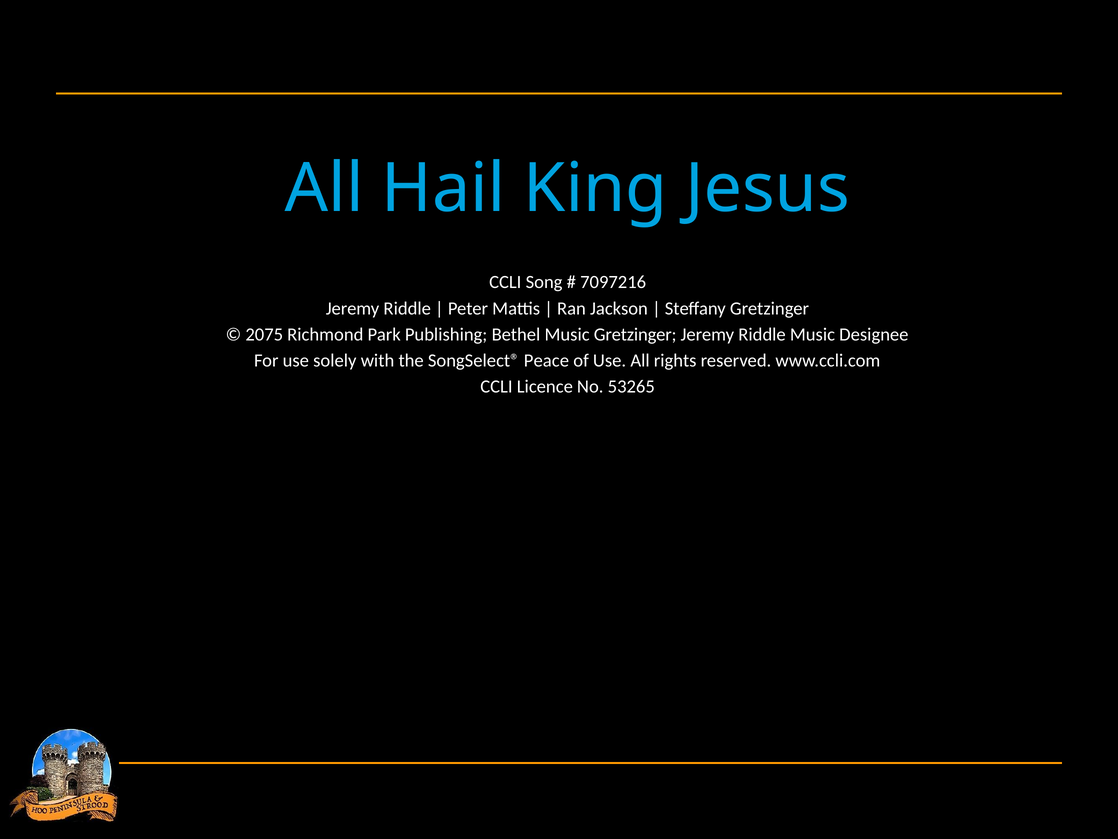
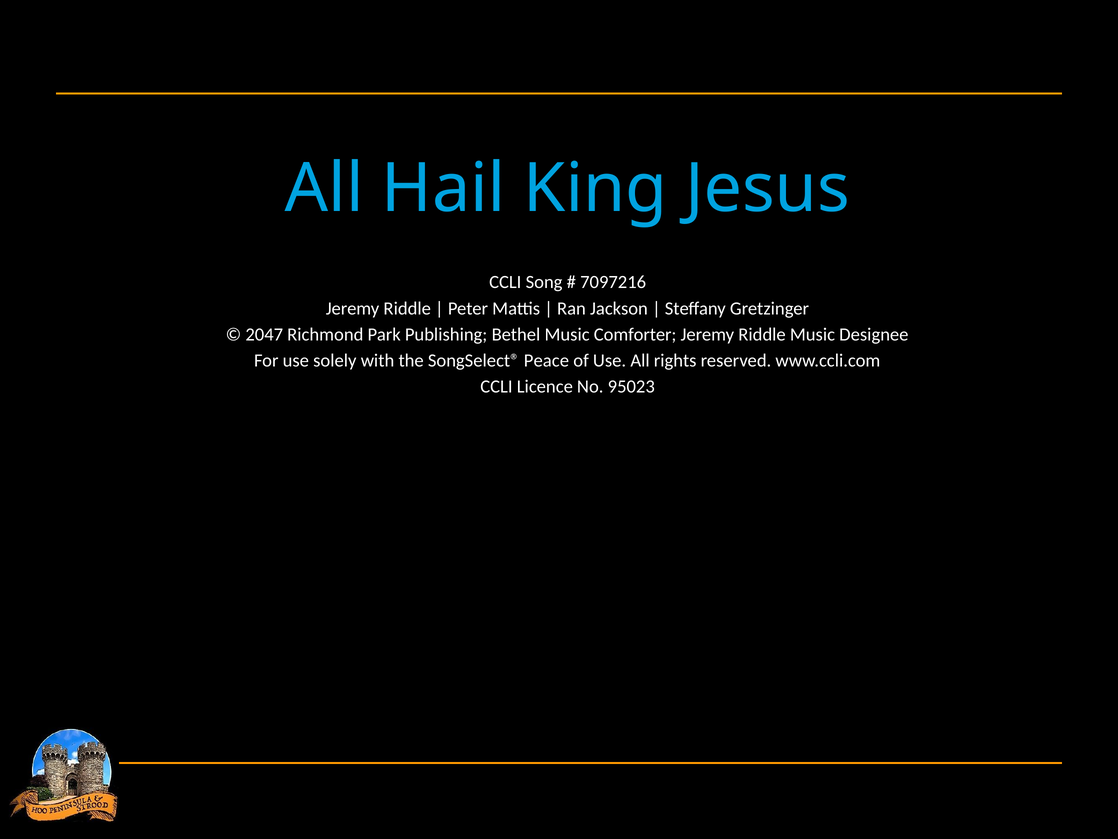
2075: 2075 -> 2047 (264, 334)
Music Gretzinger: Gretzinger -> Comforter (635, 334)
53265: 53265 -> 95023 (631, 386)
